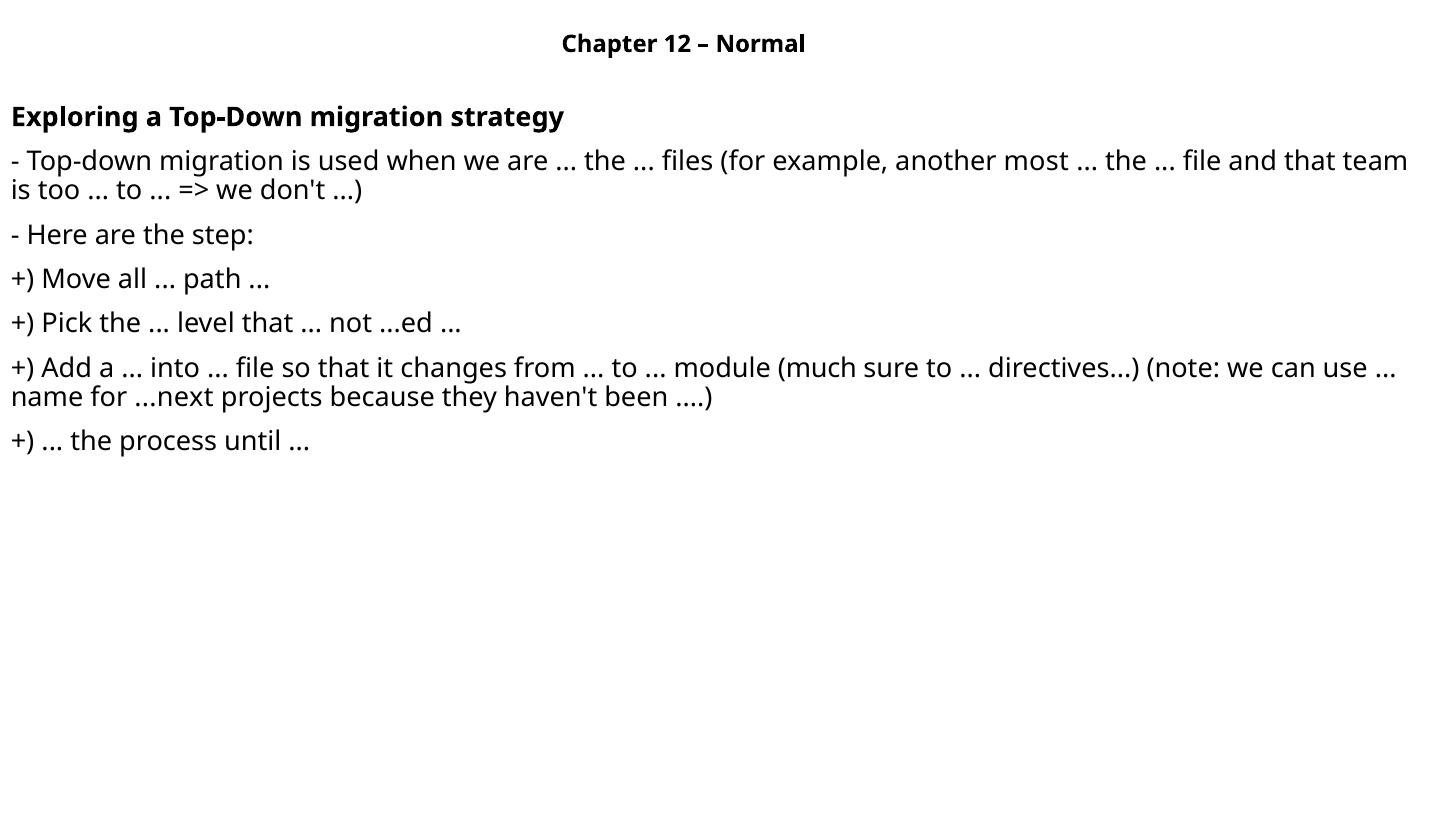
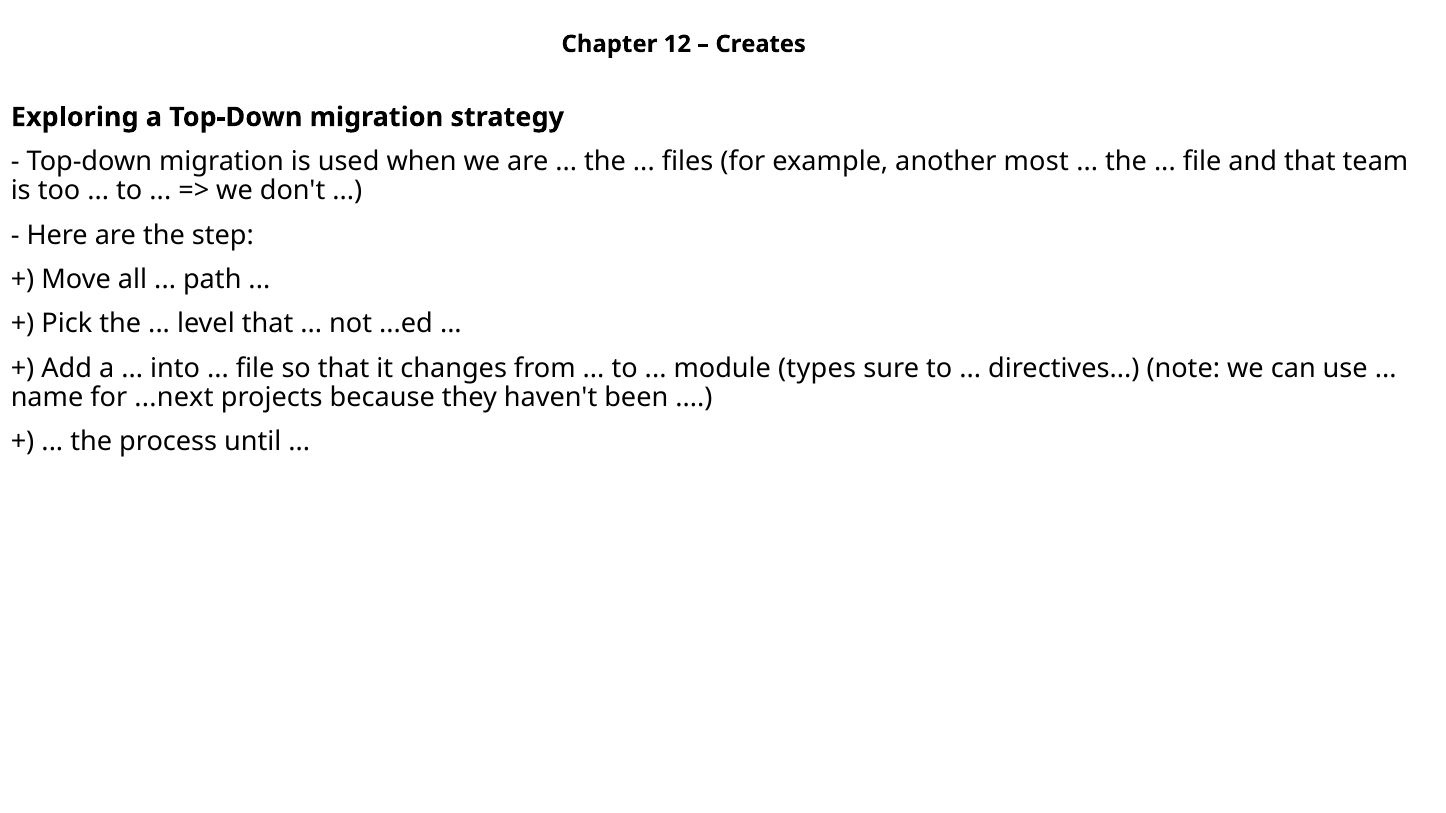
Normal: Normal -> Creates (761, 44)
much: much -> types (817, 368)
